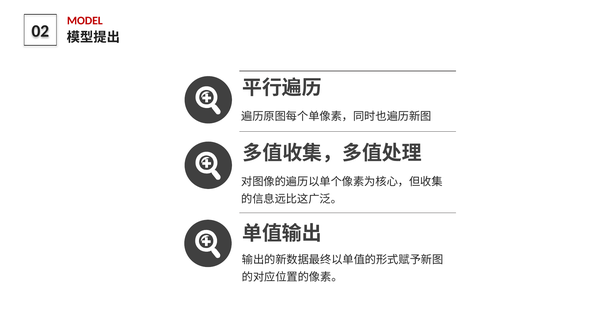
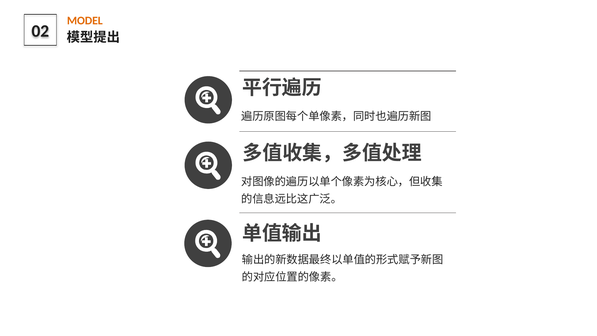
MODEL colour: red -> orange (85, 21)
